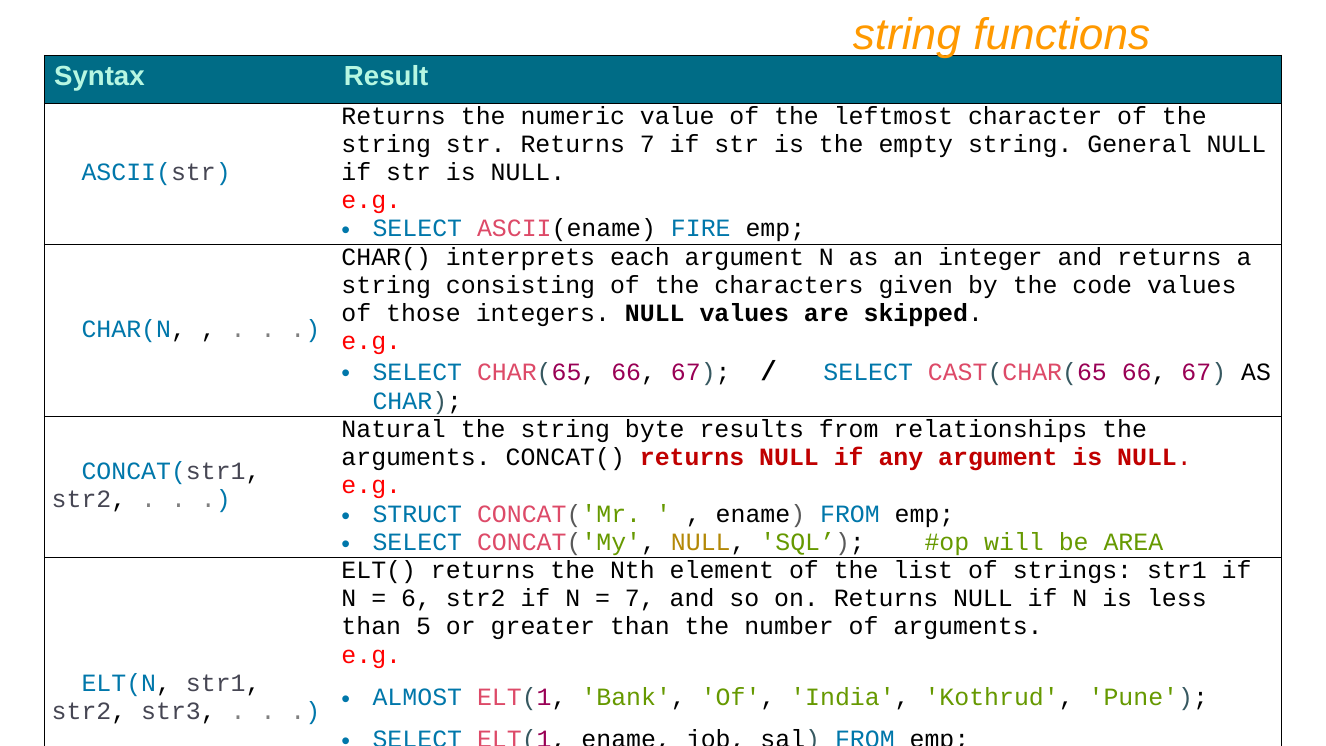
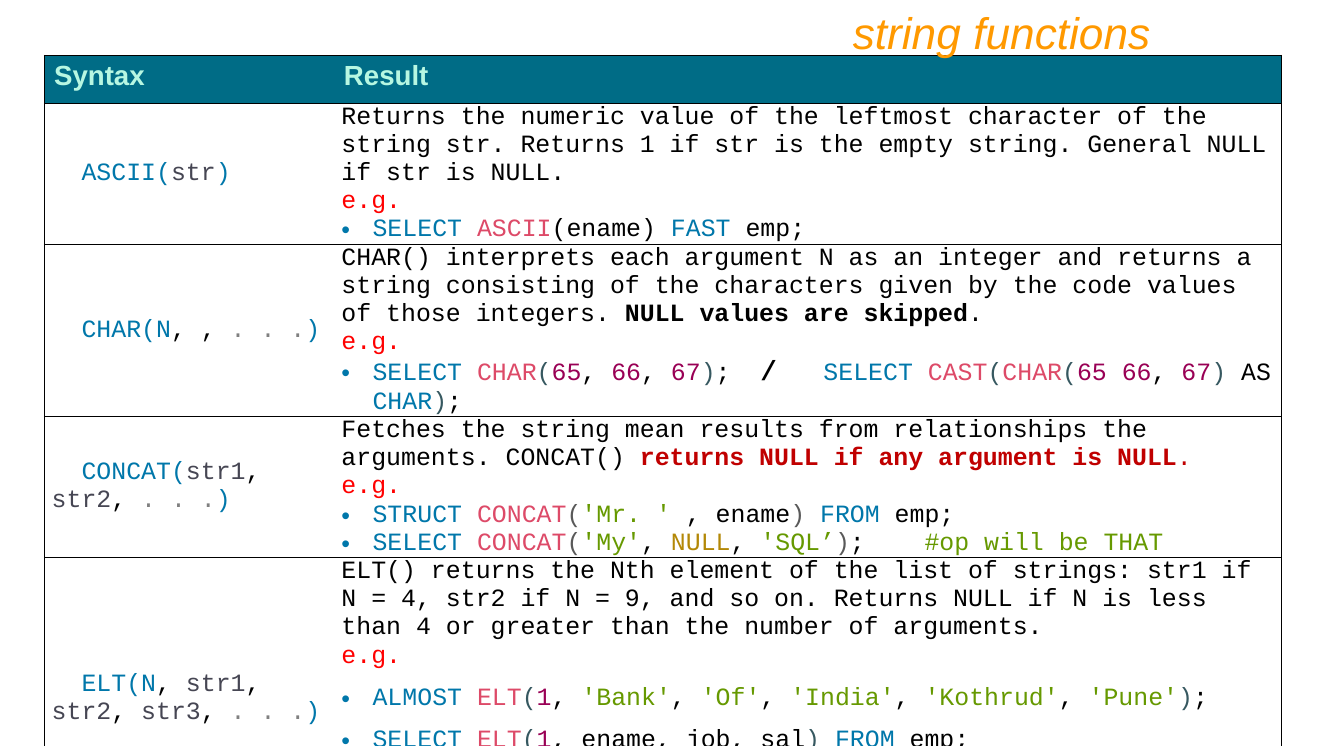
Returns 7: 7 -> 1 (647, 144)
FIRE: FIRE -> FAST (701, 229)
Natural: Natural -> Fetches (394, 429)
byte: byte -> mean (655, 429)
AREA: AREA -> THAT (1133, 542)
6: 6 -> 4 (416, 598)
7: 7 -> 9 (640, 598)
than 5: 5 -> 4 (424, 627)
